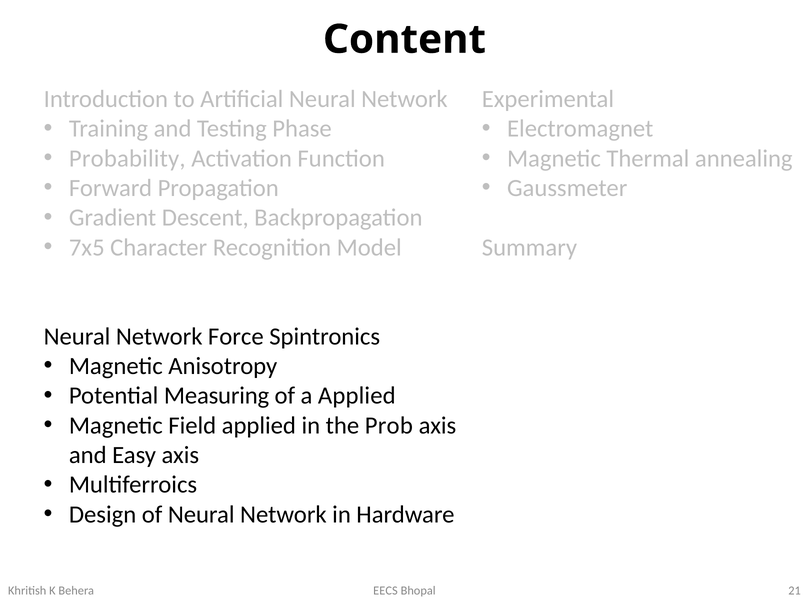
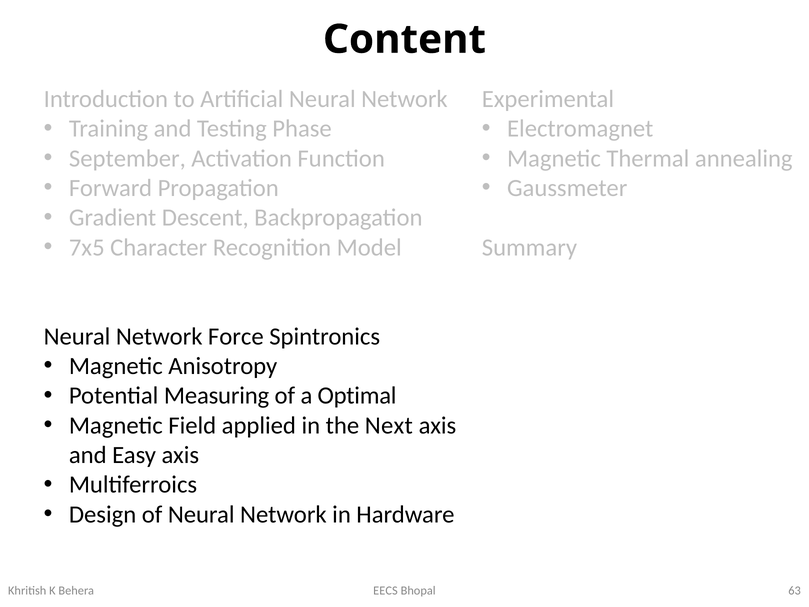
Probability: Probability -> September (127, 158)
a Applied: Applied -> Optimal (357, 396)
Prob: Prob -> Next (389, 425)
21: 21 -> 63 (795, 590)
